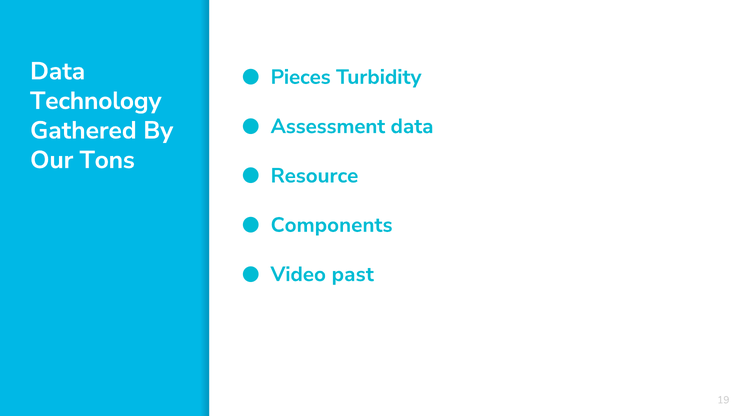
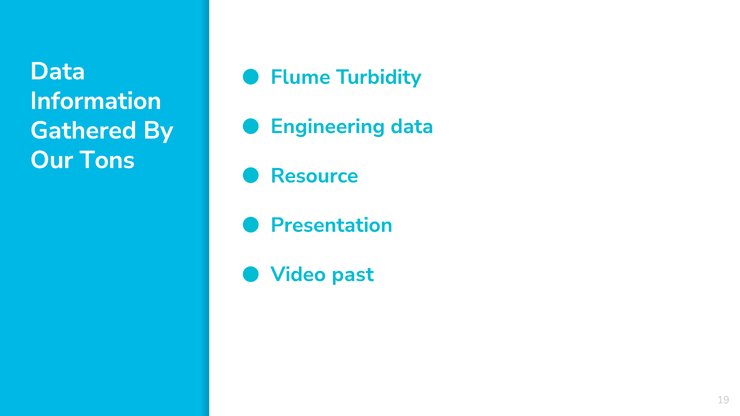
Pieces: Pieces -> Flume (301, 77)
Technology: Technology -> Information (96, 101)
Assessment: Assessment -> Engineering (328, 126)
Components: Components -> Presentation (332, 225)
